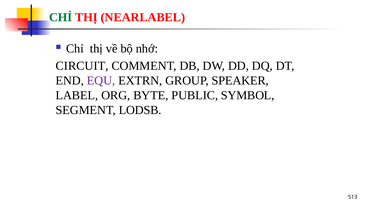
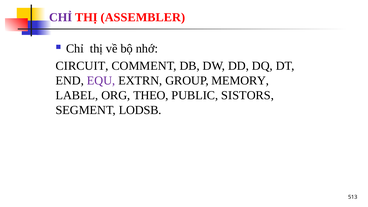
CHỈ colour: green -> purple (61, 17)
NEARLABEL: NEARLABEL -> ASSEMBLER (143, 17)
SPEAKER: SPEAKER -> MEMORY (240, 81)
BYTE: BYTE -> THEO (151, 95)
SYMBOL: SYMBOL -> SISTORS (248, 95)
